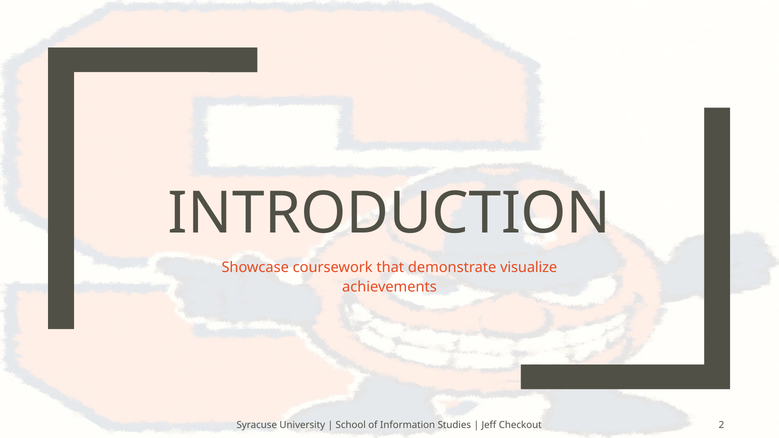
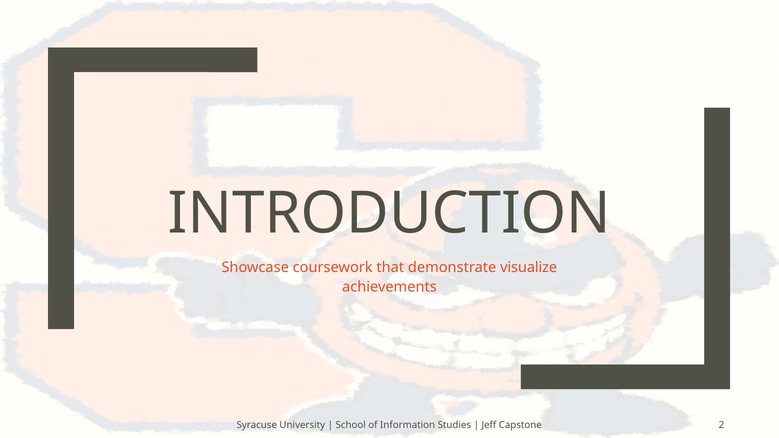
Checkout: Checkout -> Capstone (520, 425)
